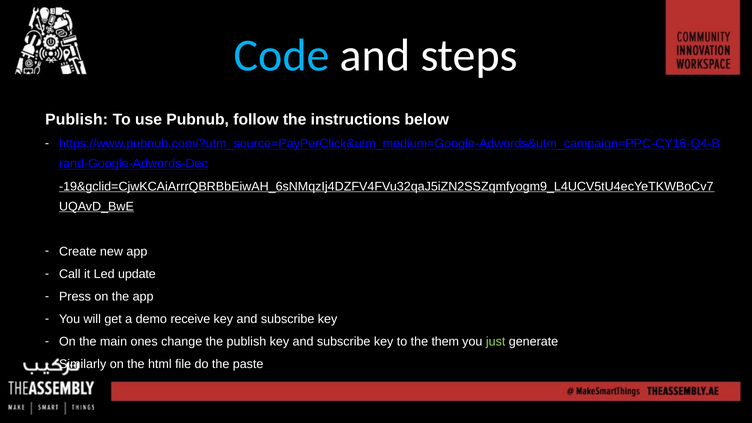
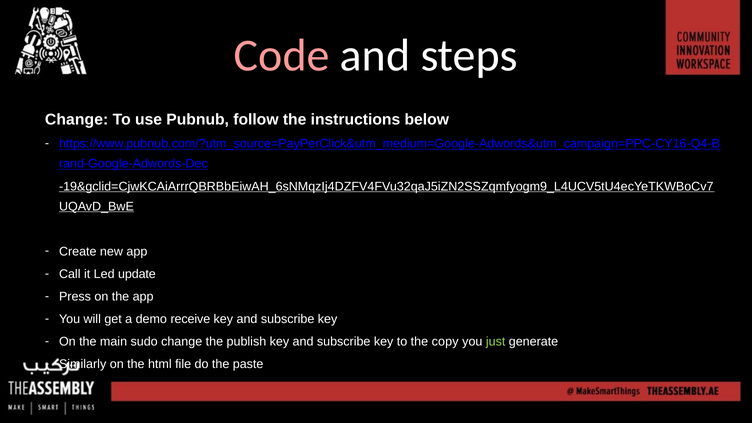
Code colour: light blue -> pink (282, 55)
Publish: Publish -> Change (77, 120)
ones: ones -> sudo (144, 342)
them: them -> copy (445, 342)
